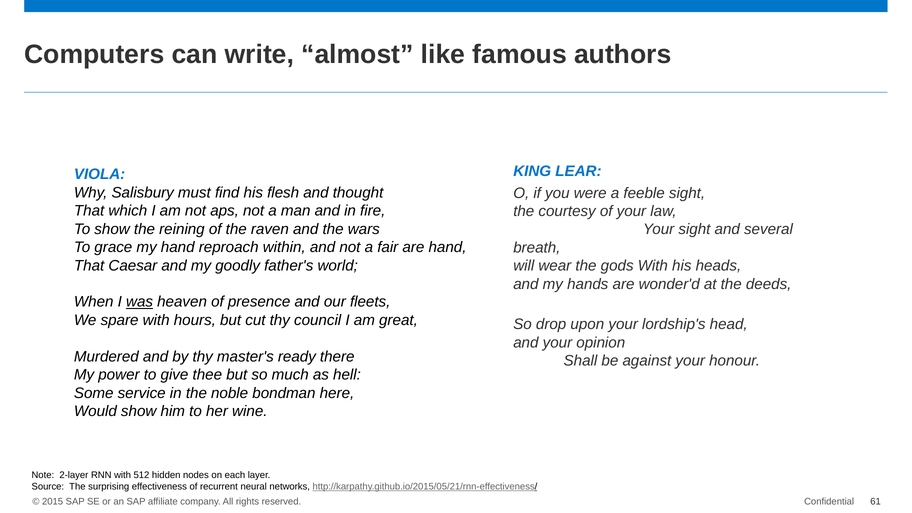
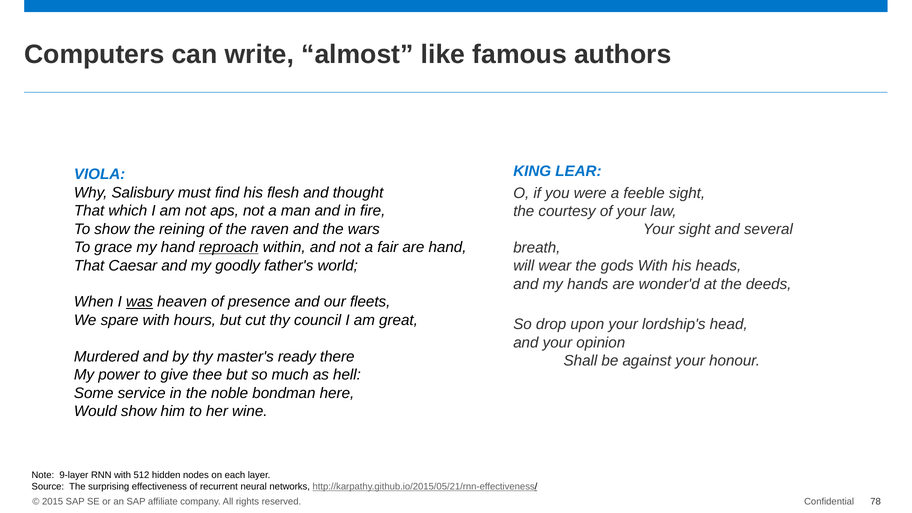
reproach underline: none -> present (229, 247)
2-layer: 2-layer -> 9-layer (74, 475)
61: 61 -> 78 (876, 502)
